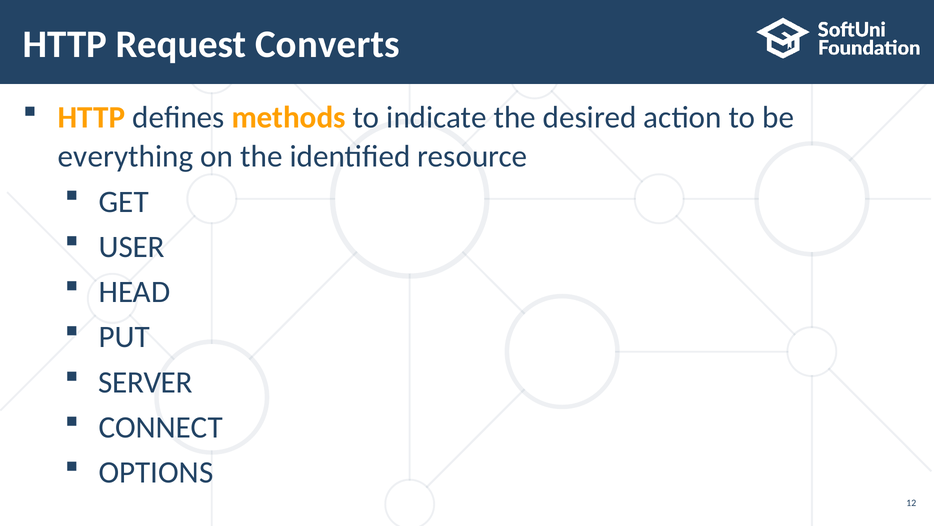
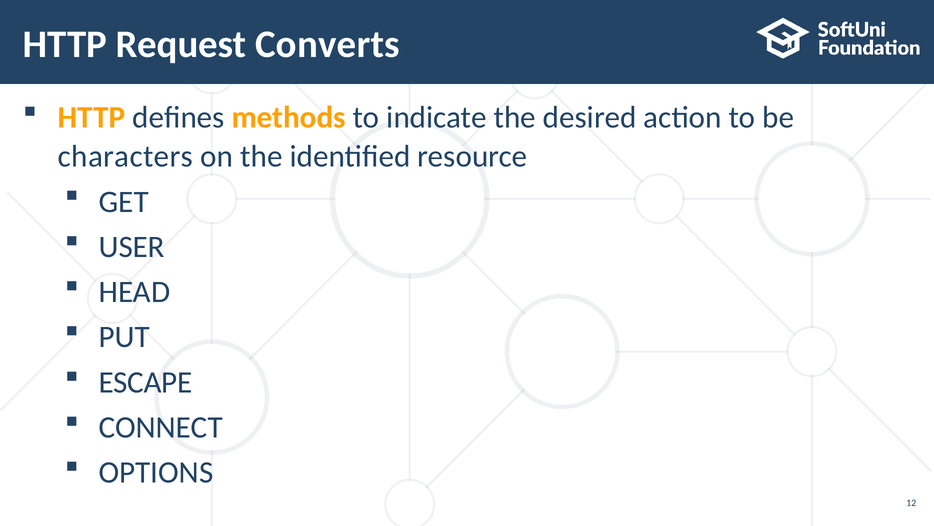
everything: everything -> characters (126, 156)
SERVER: SERVER -> ESCAPE (145, 382)
